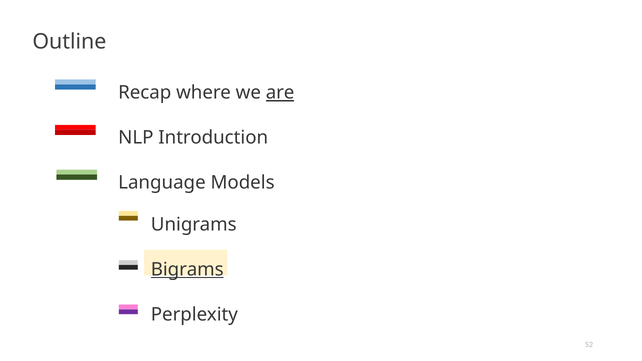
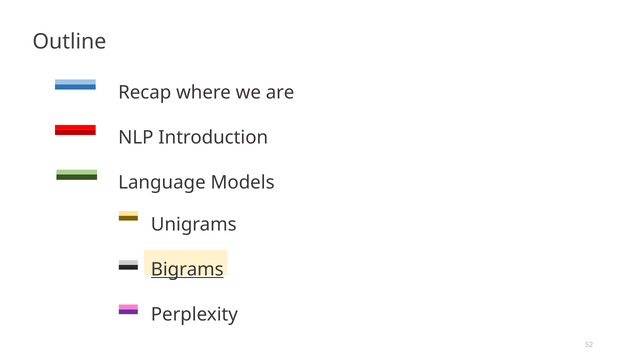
are underline: present -> none (280, 93)
